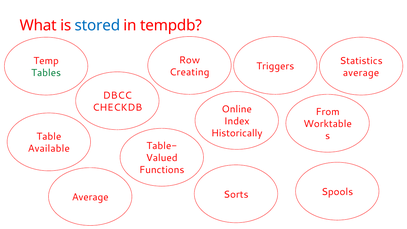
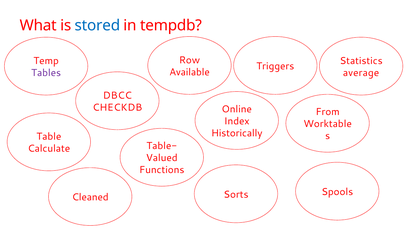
Creating: Creating -> Available (190, 72)
Tables colour: green -> purple (46, 73)
Available: Available -> Calculate (49, 149)
Average: Average -> Cleaned (90, 197)
